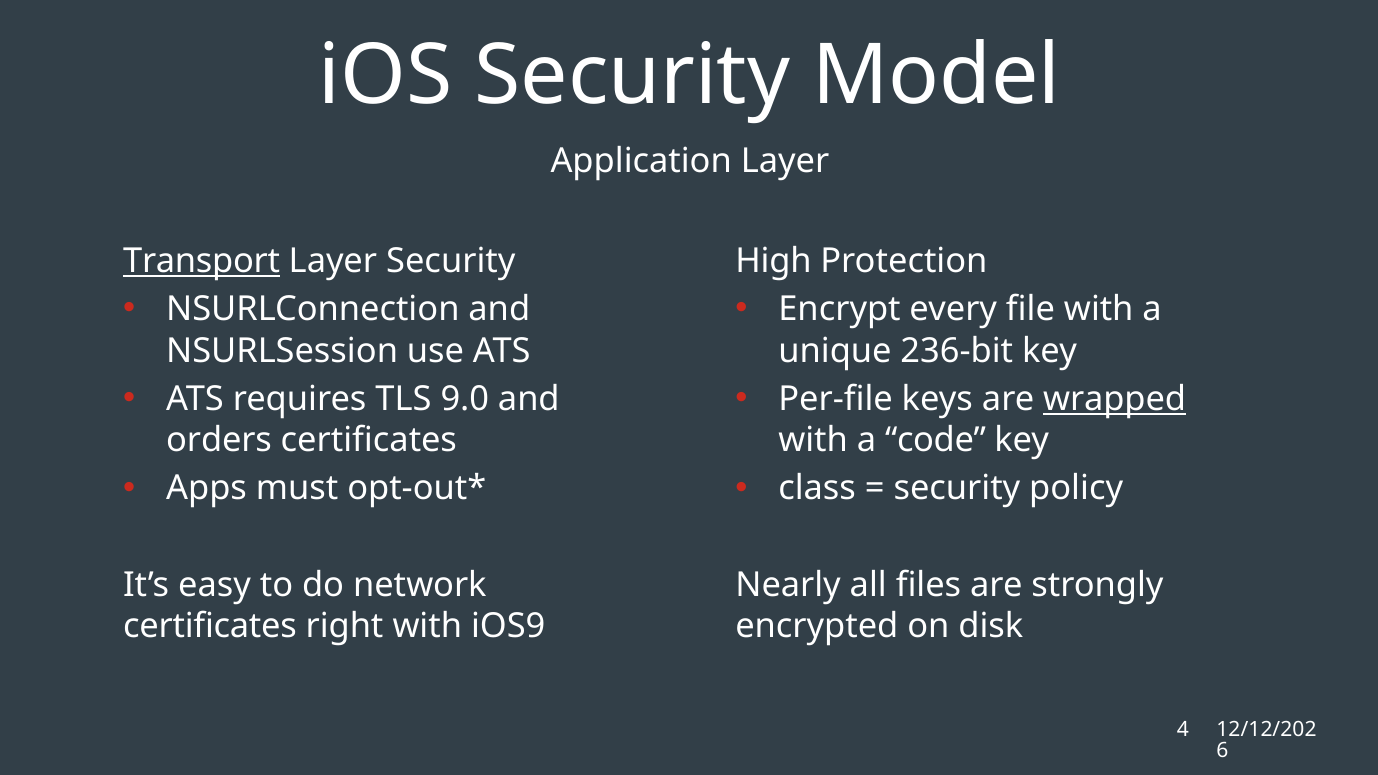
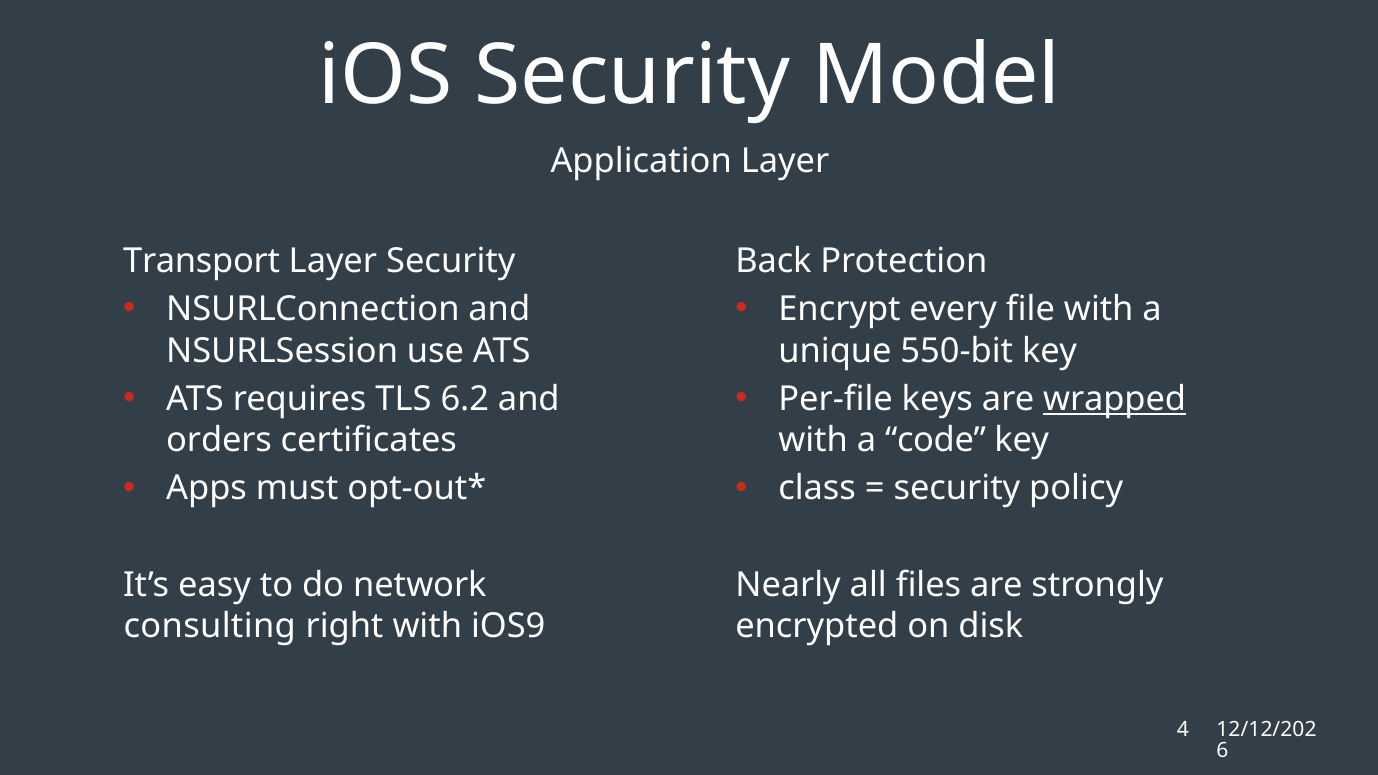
Transport underline: present -> none (202, 261)
High: High -> Back (773, 261)
236-bit: 236-bit -> 550-bit (957, 351)
9.0: 9.0 -> 6.2 (465, 399)
certificates: certificates -> consulting (210, 626)
